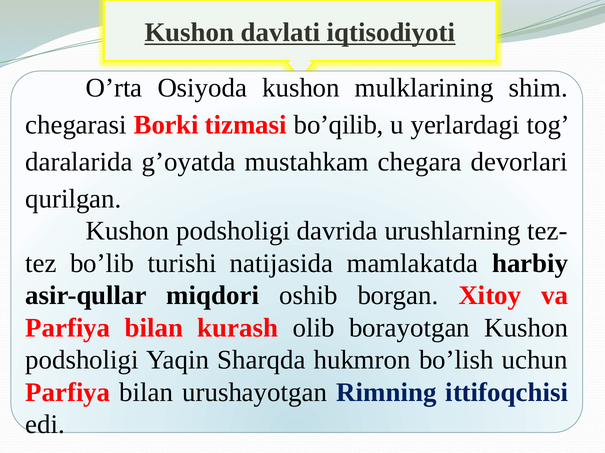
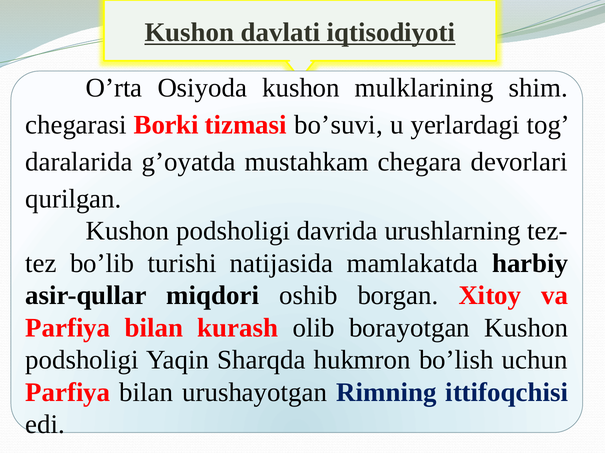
bo’qilib: bo’qilib -> bo’suvi (338, 125)
